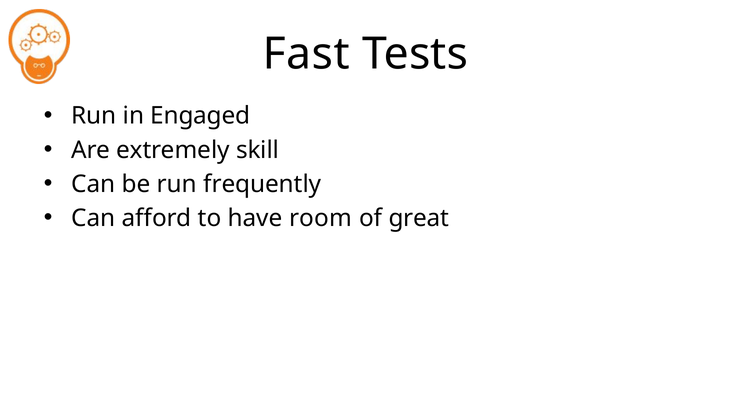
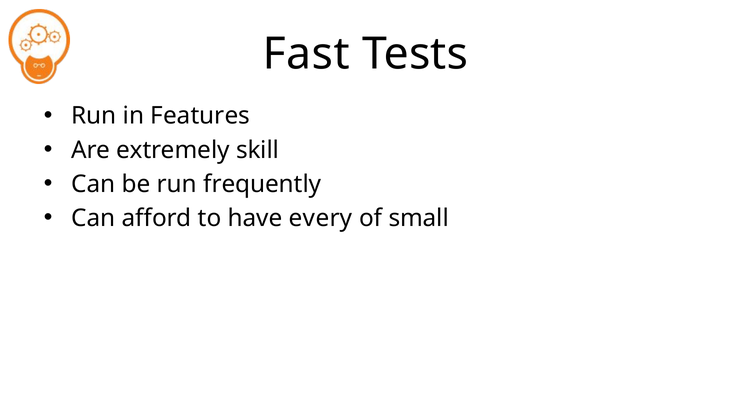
Engaged: Engaged -> Features (200, 116)
room: room -> every (321, 218)
great: great -> small (419, 218)
